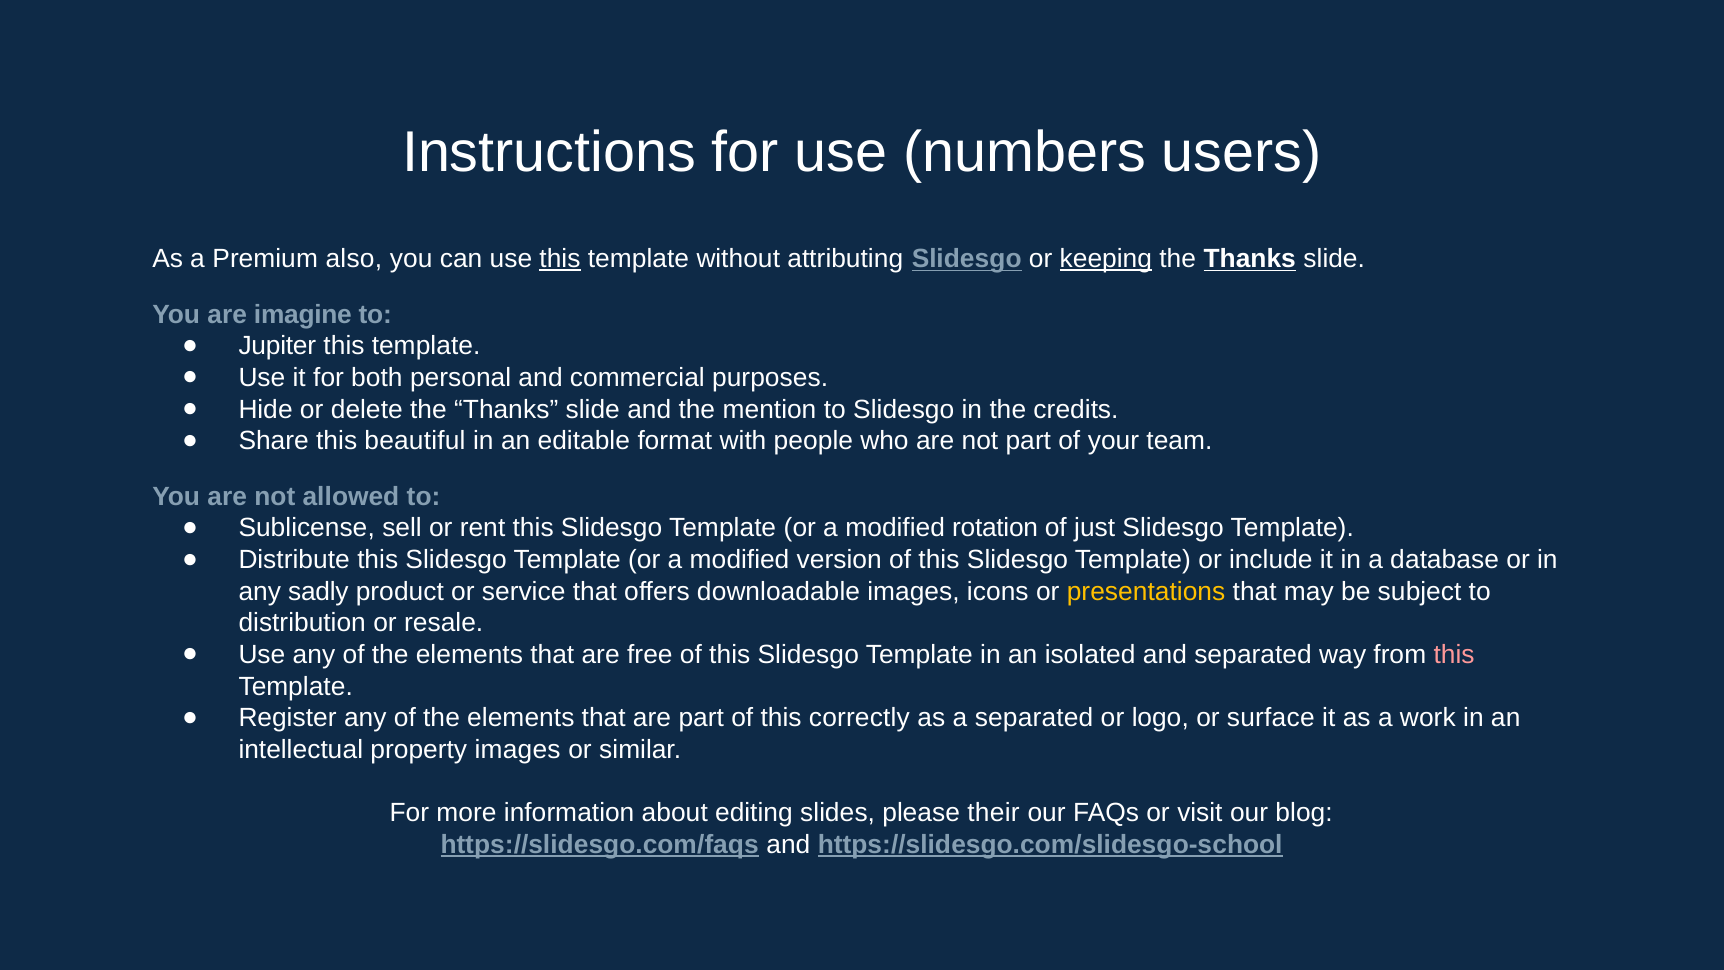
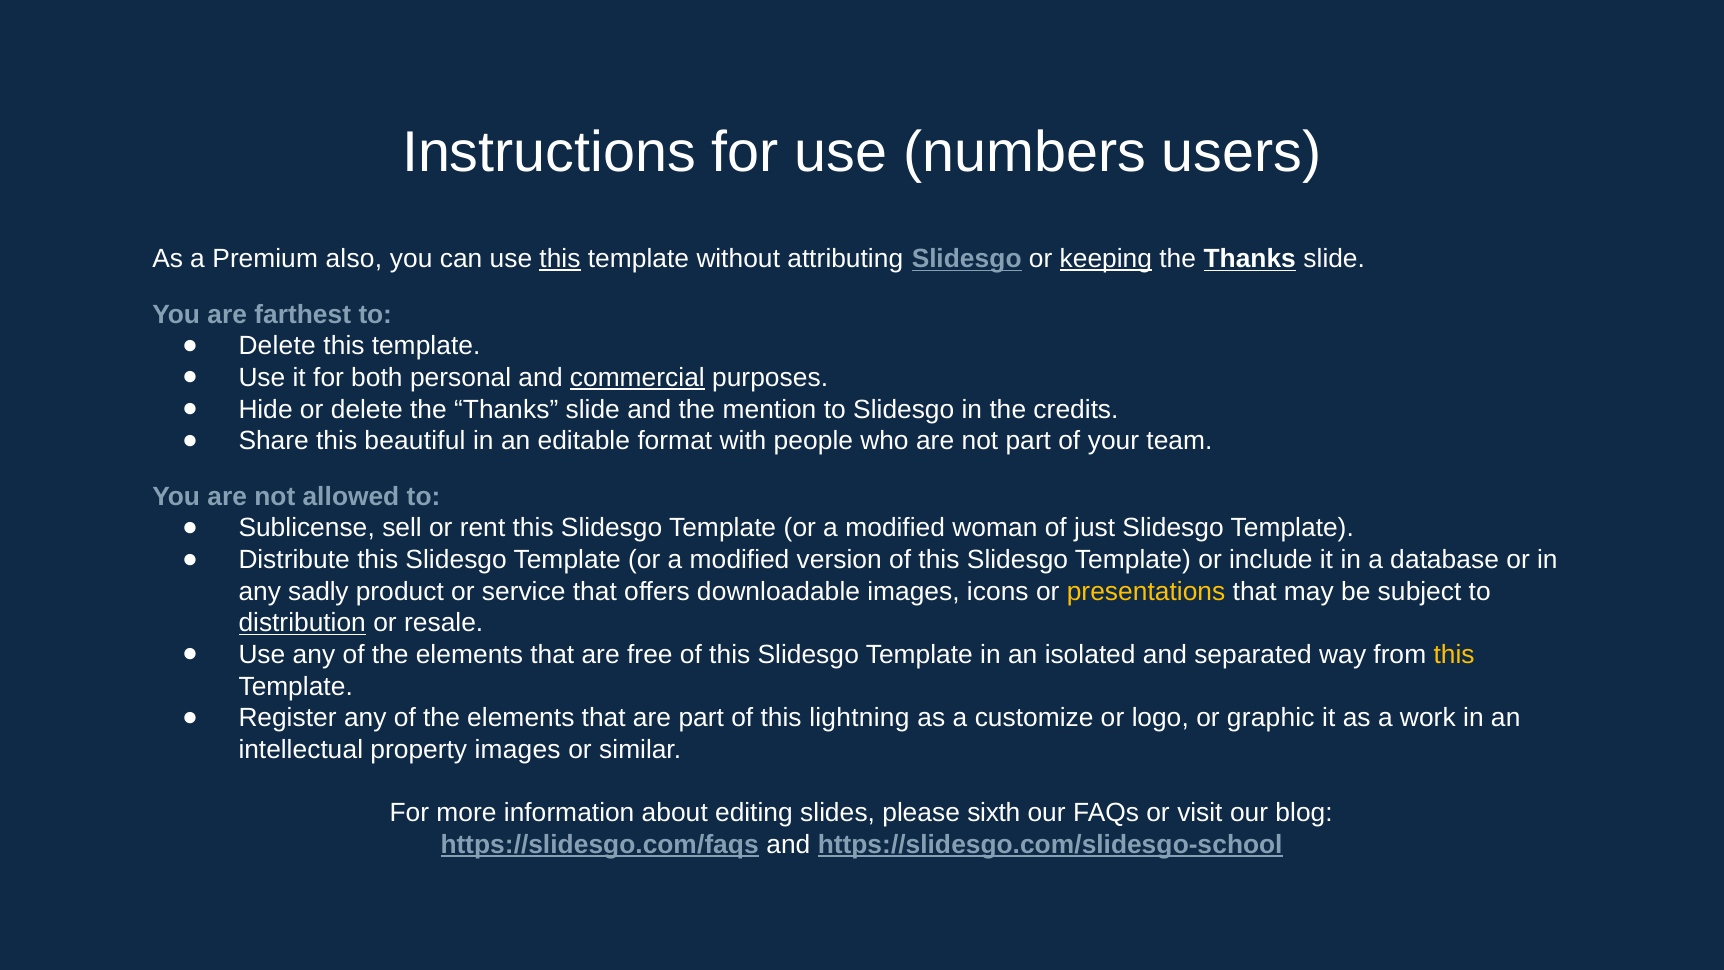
imagine: imagine -> farthest (303, 314)
Jupiter: Jupiter -> Delete (277, 346)
commercial underline: none -> present (637, 378)
rotation: rotation -> woman (995, 528)
distribution underline: none -> present (302, 623)
this colour: pink -> yellow (1454, 655)
correctly: correctly -> lightning (859, 718)
a separated: separated -> customize (1034, 718)
surface: surface -> graphic (1271, 718)
their: their -> sixth (994, 813)
